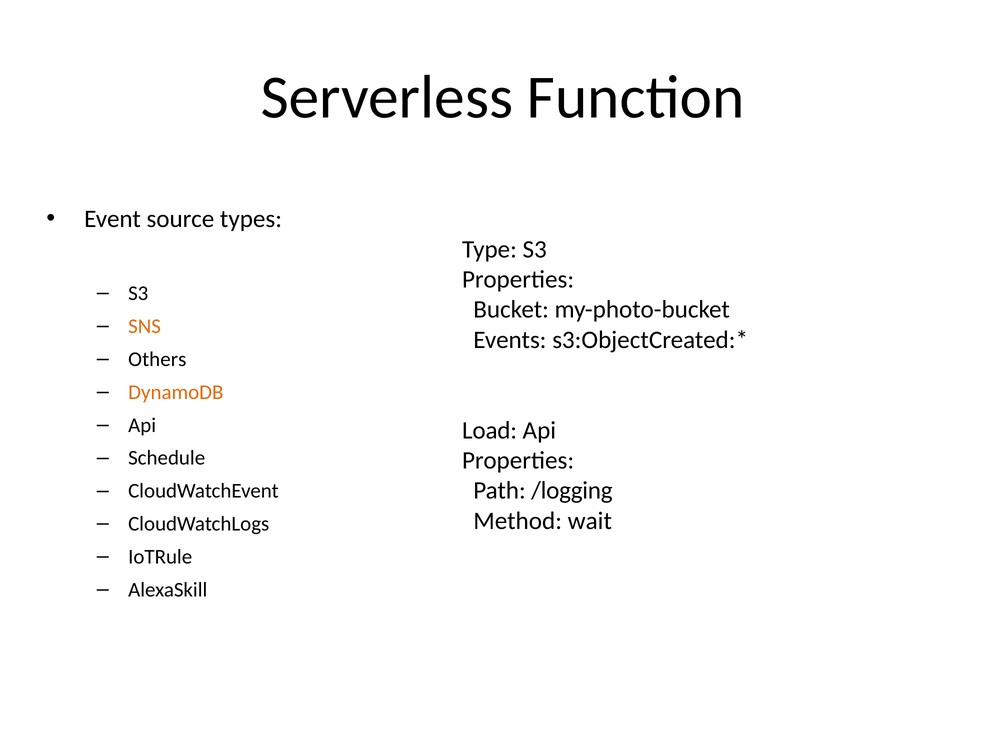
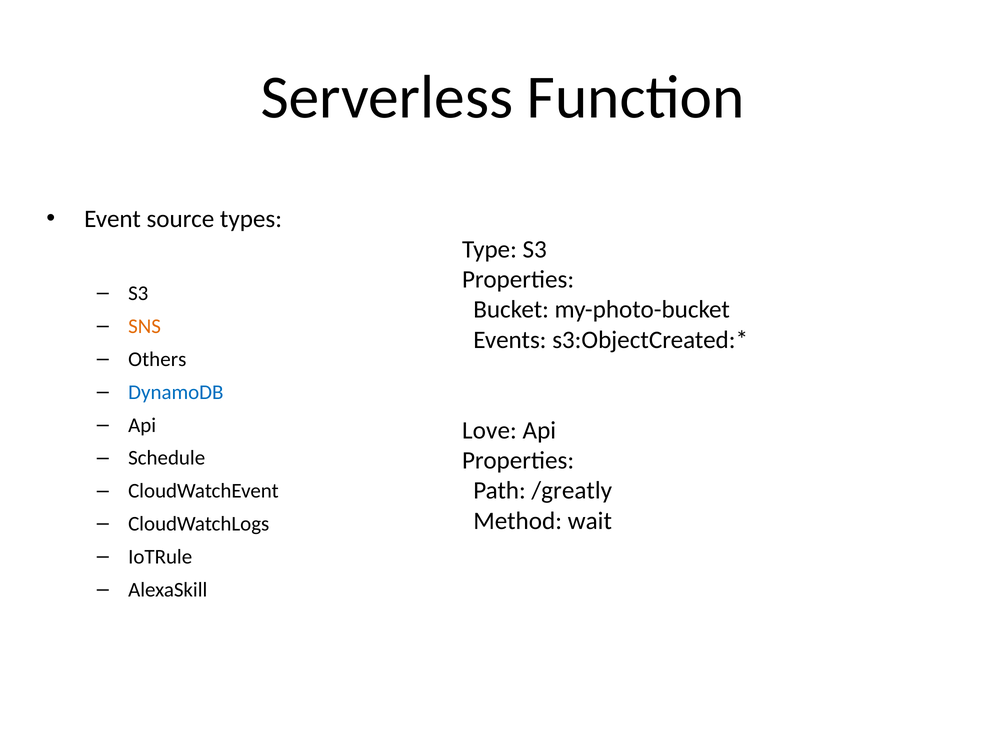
DynamoDB colour: orange -> blue (176, 392)
Load: Load -> Love (489, 431)
/logging: /logging -> /greatly (572, 491)
